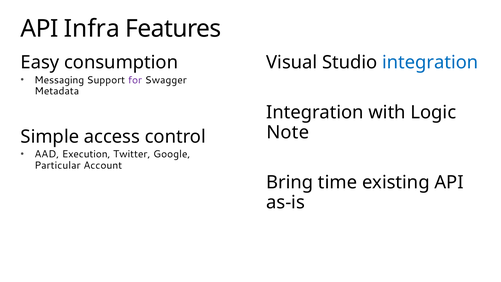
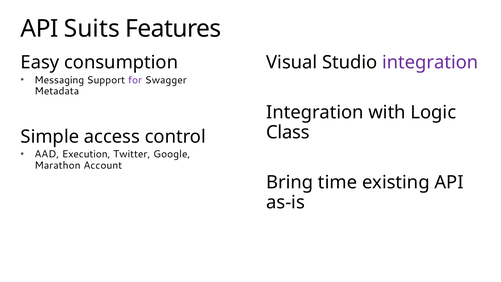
Infra: Infra -> Suits (92, 29)
integration colour: blue -> purple (430, 62)
Note: Note -> Class (288, 132)
Particular: Particular -> Marathon (58, 165)
